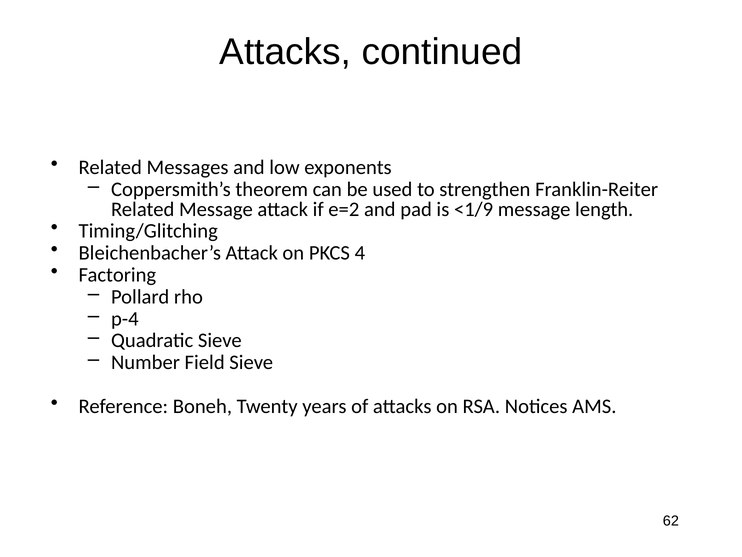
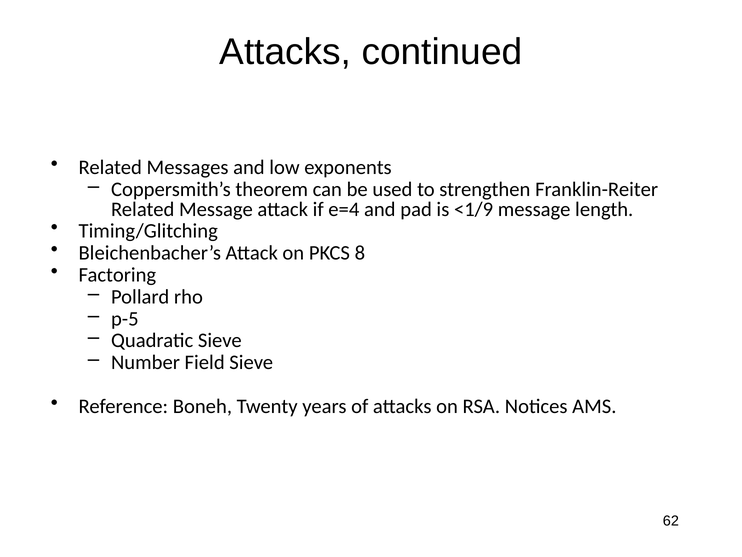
e=2: e=2 -> e=4 (344, 209)
4: 4 -> 8 (360, 253)
p-4: p-4 -> p-5 (125, 318)
